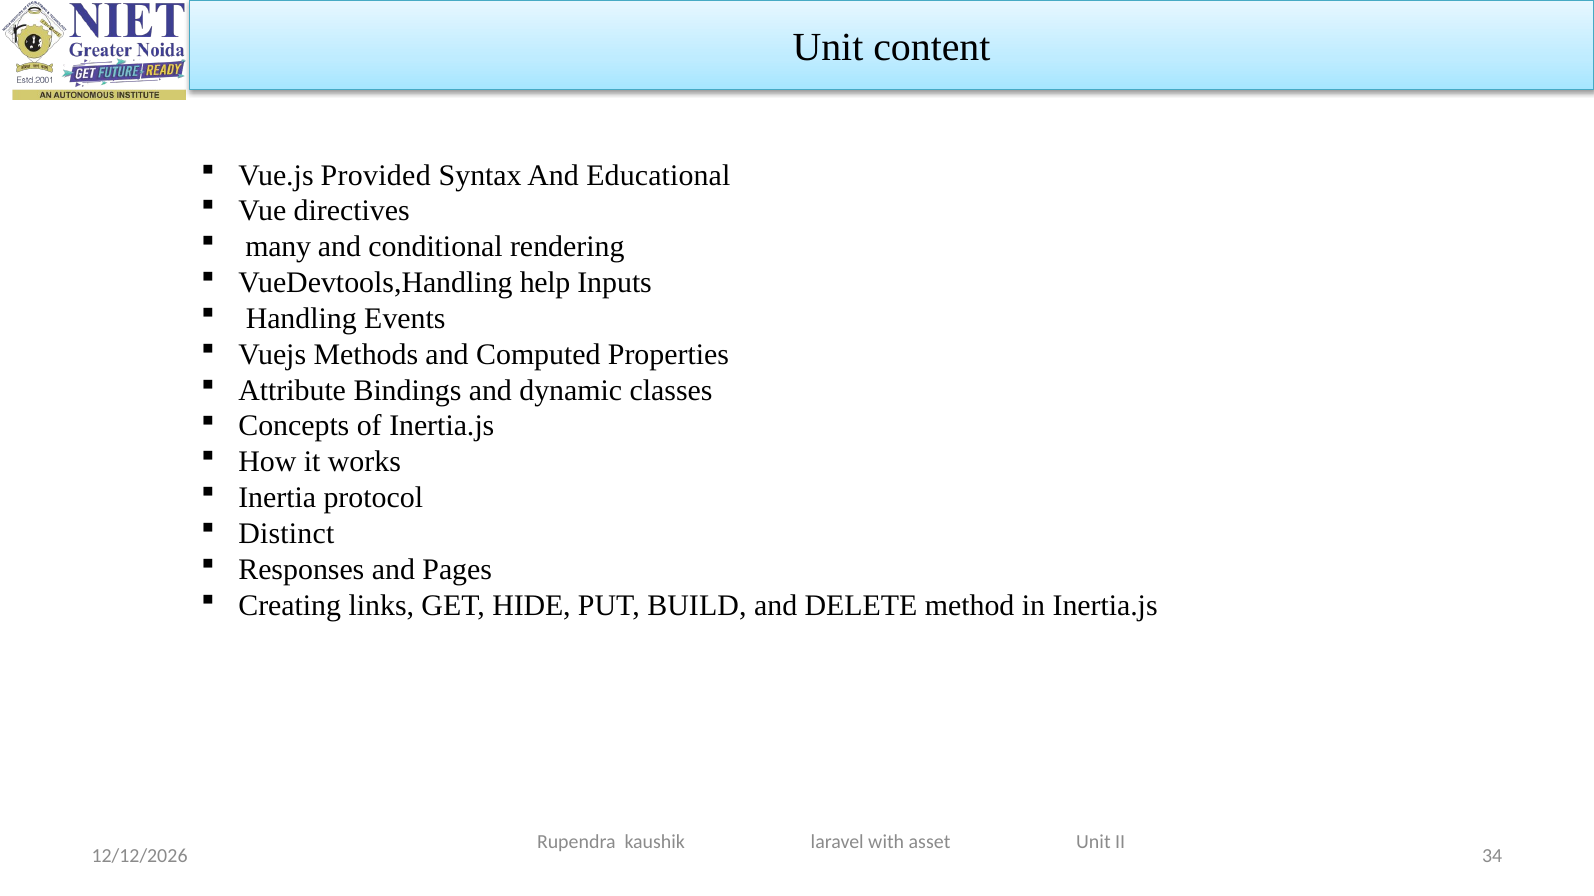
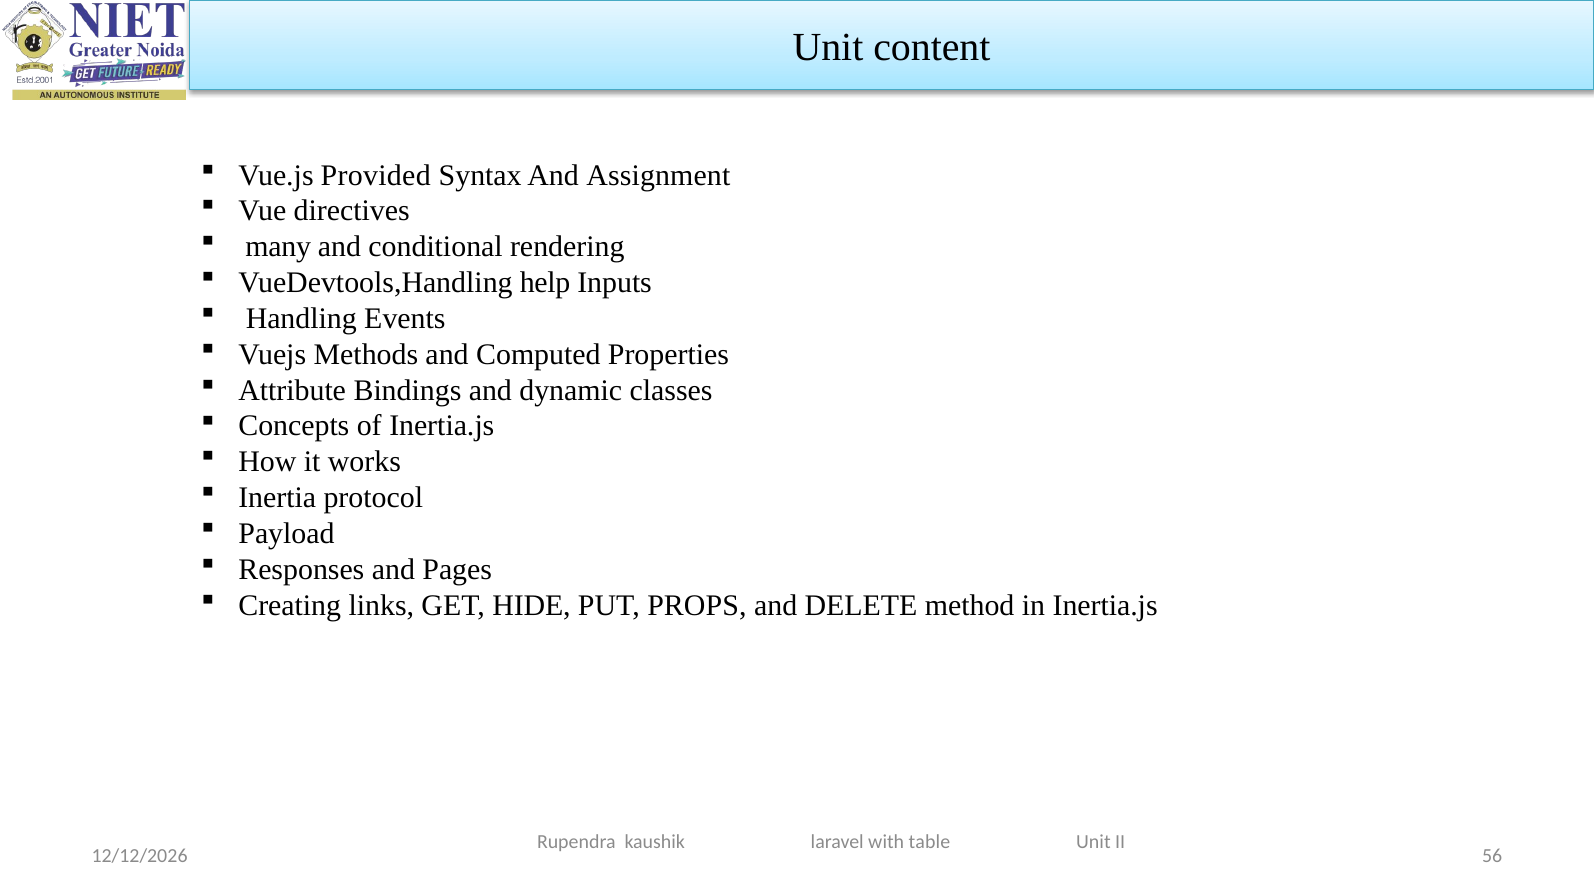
Educational: Educational -> Assignment (658, 175)
Distinct: Distinct -> Payload (286, 534)
BUILD: BUILD -> PROPS (697, 606)
asset: asset -> table (929, 842)
34: 34 -> 56 (1492, 856)
